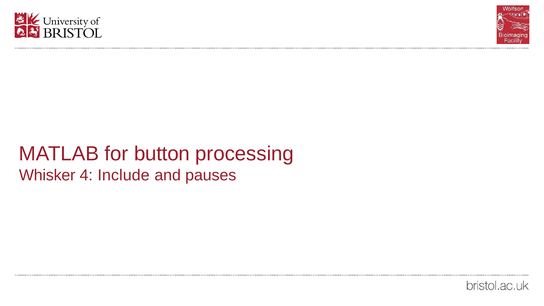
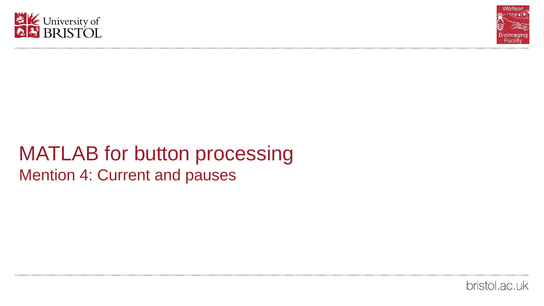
Whisker: Whisker -> Mention (47, 175)
Include: Include -> Current (124, 175)
